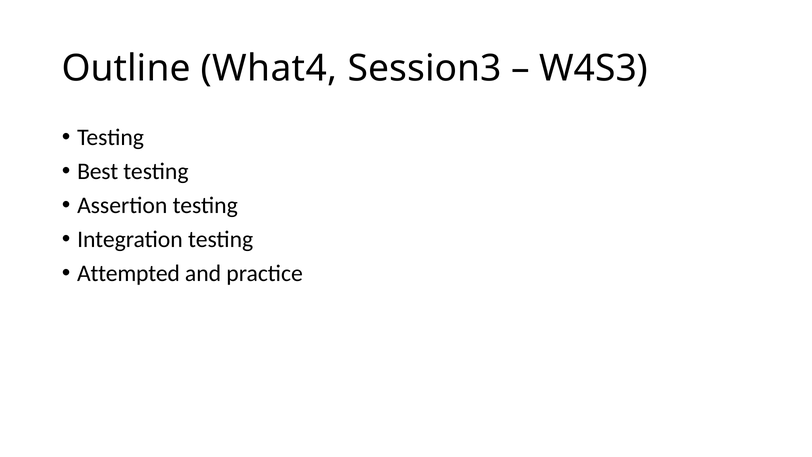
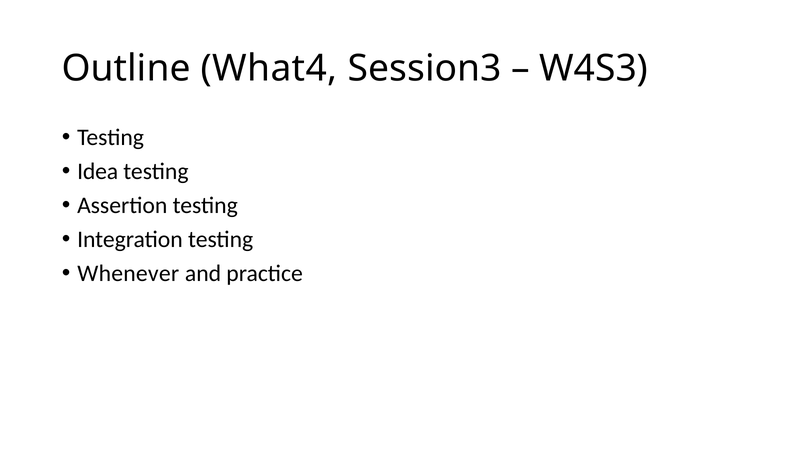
Best: Best -> Idea (98, 171)
Attempted: Attempted -> Whenever (128, 273)
